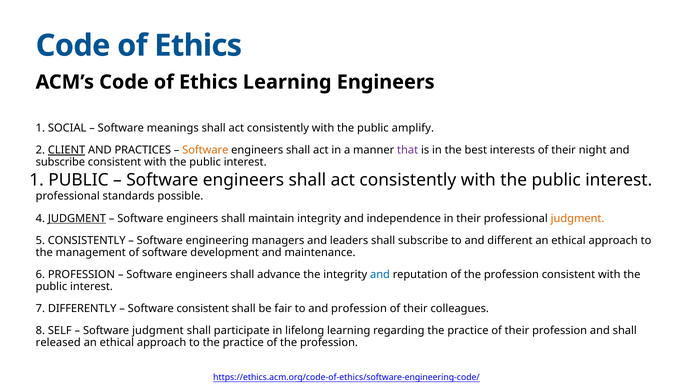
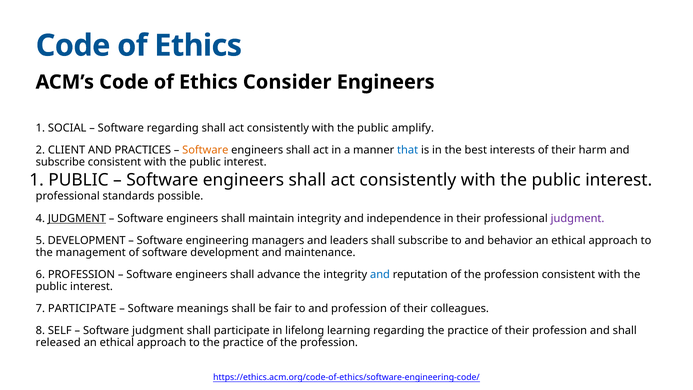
Ethics Learning: Learning -> Consider (287, 82)
Software meanings: meanings -> regarding (173, 128)
CLIENT underline: present -> none (67, 150)
that colour: purple -> blue (408, 150)
night: night -> harm (593, 150)
judgment colour: orange -> purple (578, 218)
5 CONSISTENTLY: CONSISTENTLY -> DEVELOPMENT (87, 240)
different: different -> behavior (510, 240)
7 DIFFERENTLY: DIFFERENTLY -> PARTICIPATE (82, 308)
Software consistent: consistent -> meanings (203, 308)
